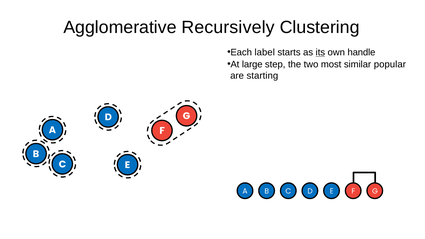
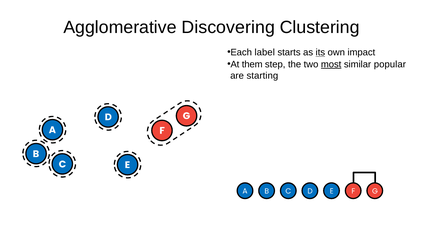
Recursively: Recursively -> Discovering (228, 27)
handle: handle -> impact (361, 52)
large: large -> them (252, 64)
most underline: none -> present (331, 64)
